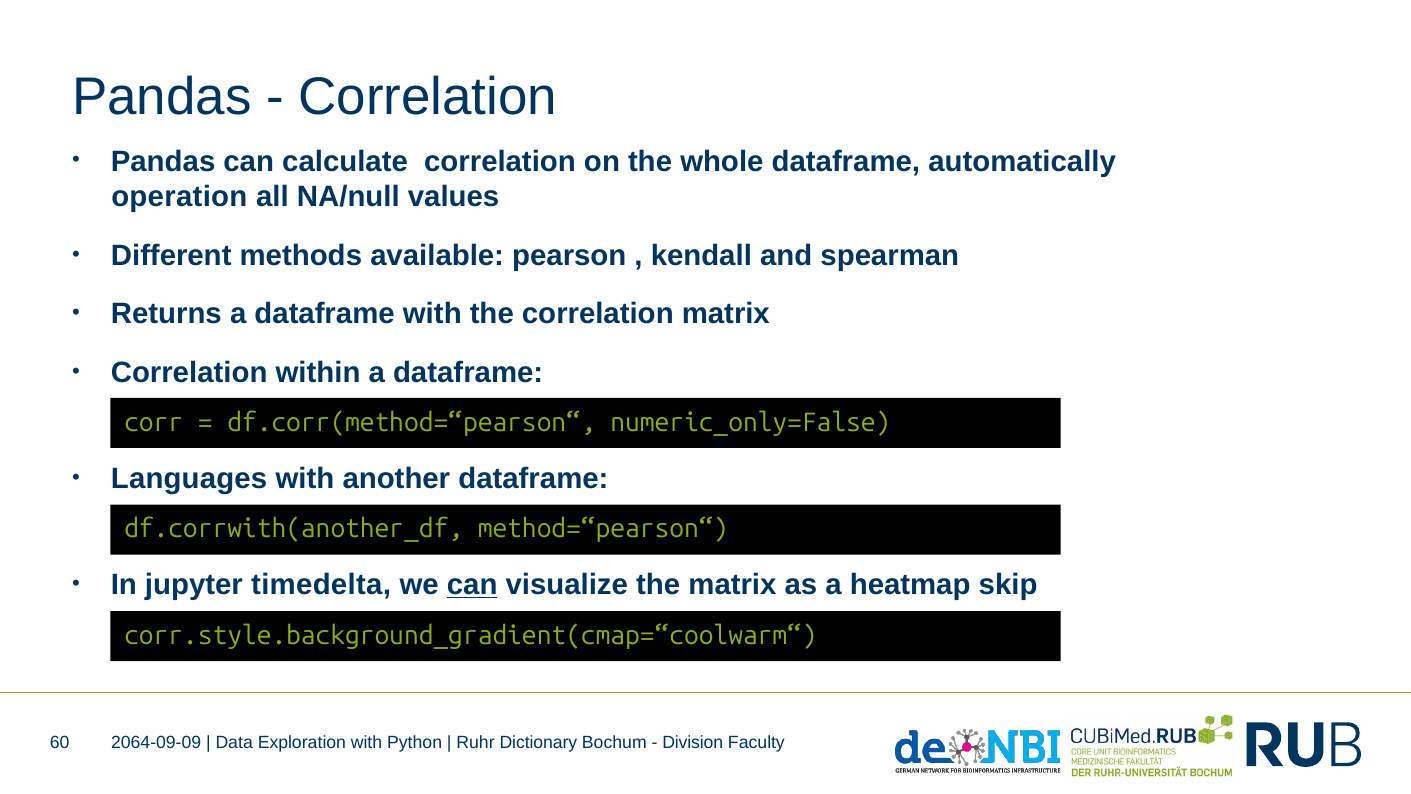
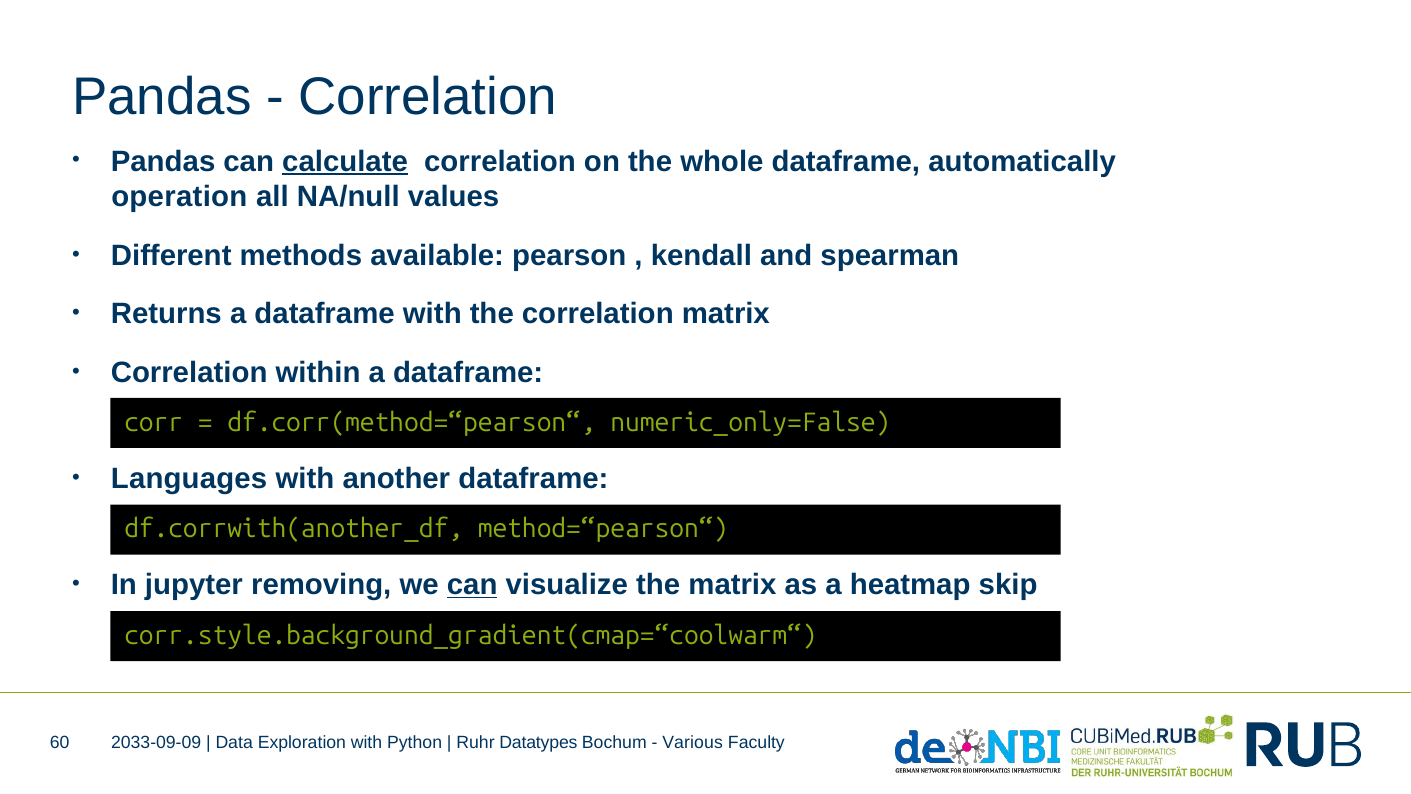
calculate underline: none -> present (345, 161)
timedelta: timedelta -> removing (321, 585)
2064-09-09: 2064-09-09 -> 2033-09-09 (156, 743)
Dictionary: Dictionary -> Datatypes (538, 743)
Division: Division -> Various (693, 743)
